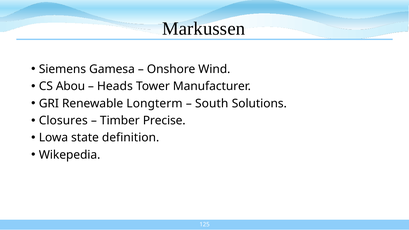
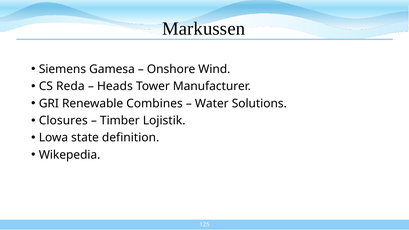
Abou: Abou -> Reda (70, 86)
Longterm: Longterm -> Combines (155, 103)
South: South -> Water (212, 103)
Precise: Precise -> Lojistik (164, 121)
